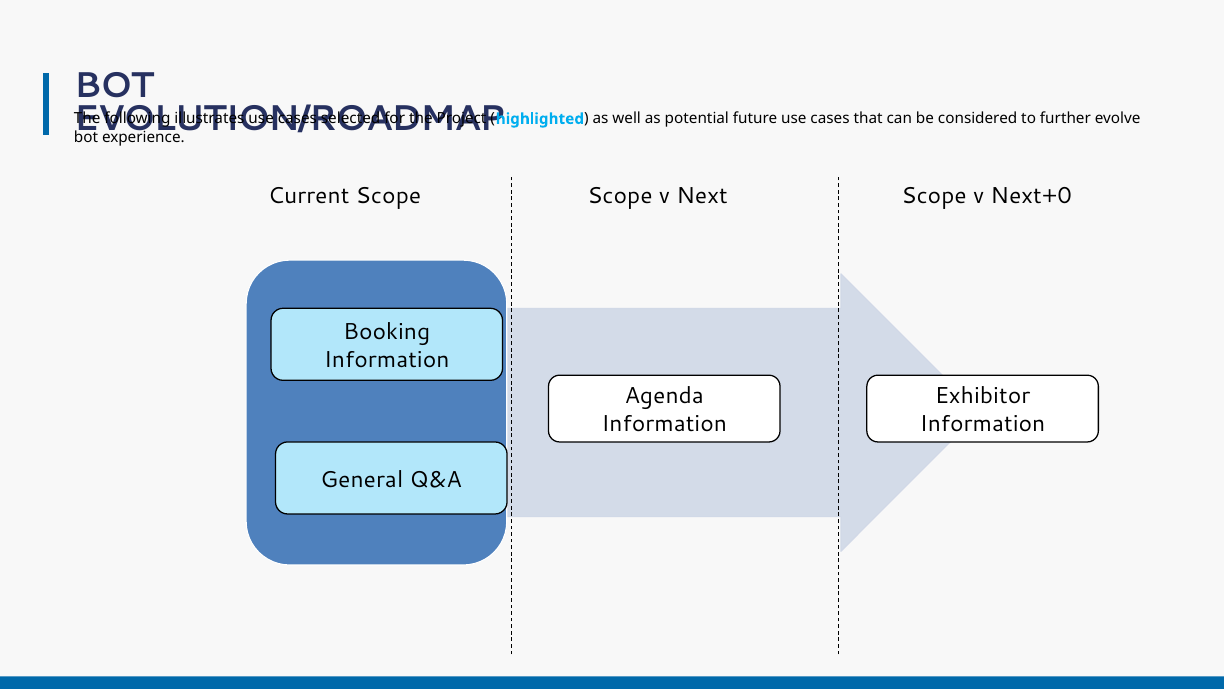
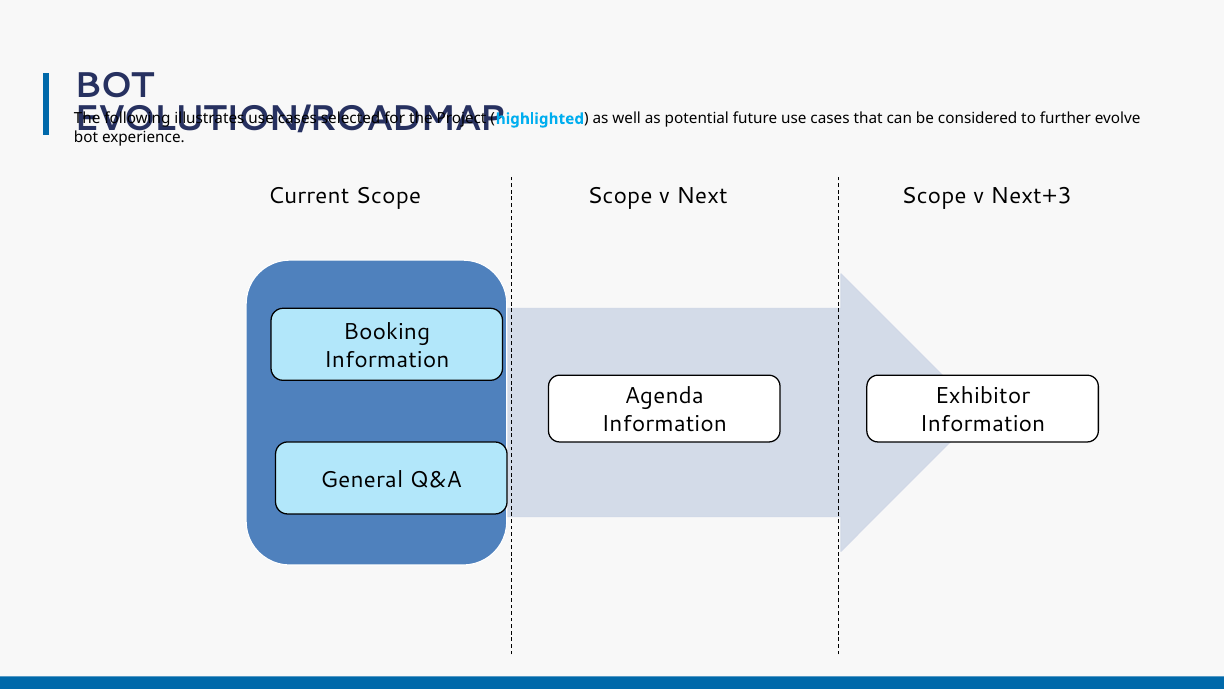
Next+0: Next+0 -> Next+3 (1031, 195)
